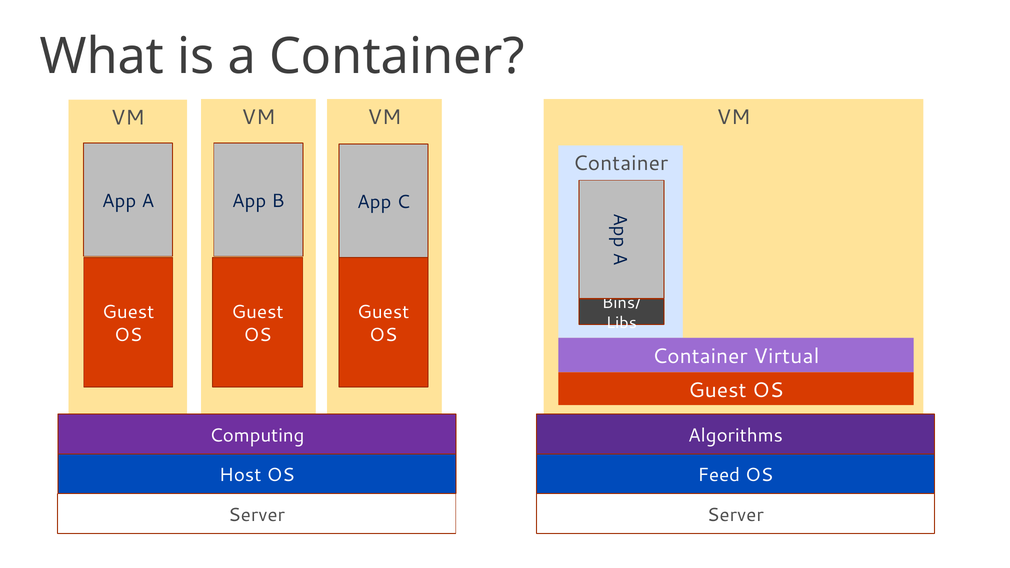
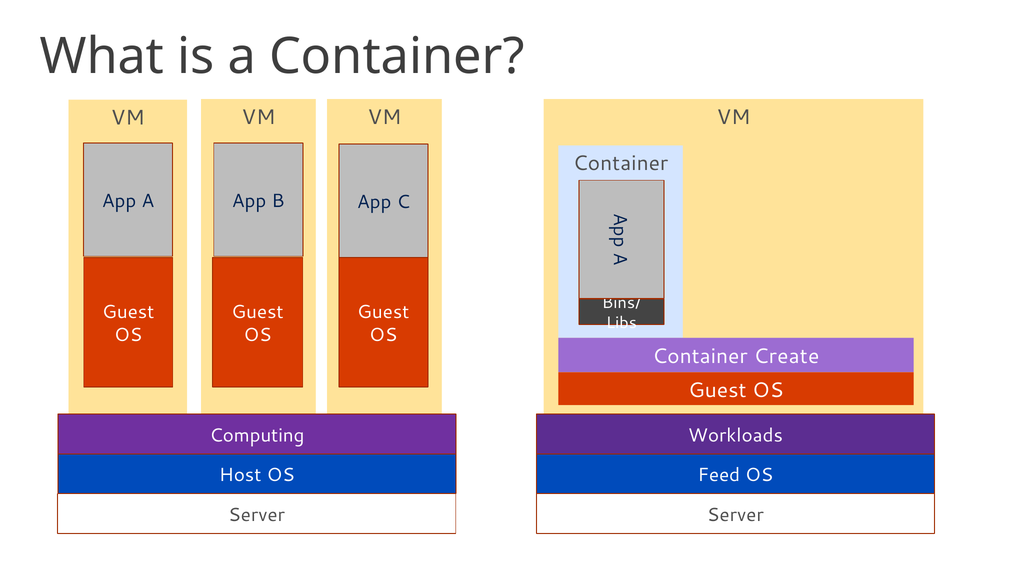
Virtual: Virtual -> Create (786, 356)
Algorithms: Algorithms -> Workloads (735, 435)
